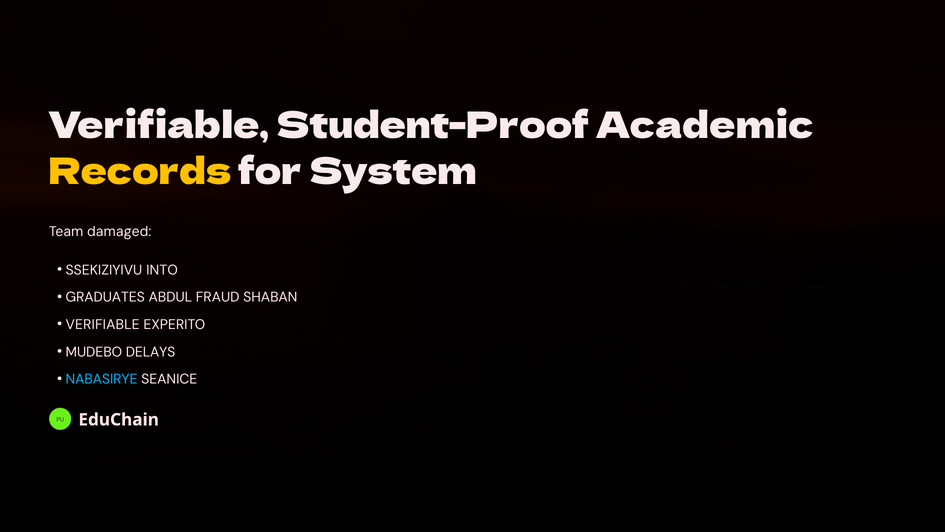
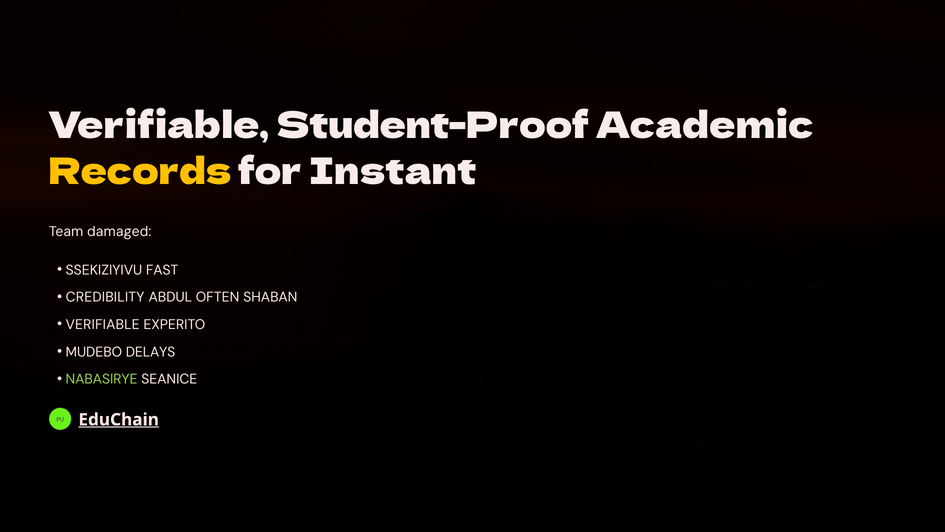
System: System -> Instant (393, 172)
INTO: INTO -> FAST (162, 270)
GRADUATES: GRADUATES -> CREDIBILITY (105, 297)
FRAUD: FRAUD -> OFTEN (218, 297)
NABASIRYE colour: light blue -> light green (101, 379)
EduChain underline: none -> present (119, 419)
